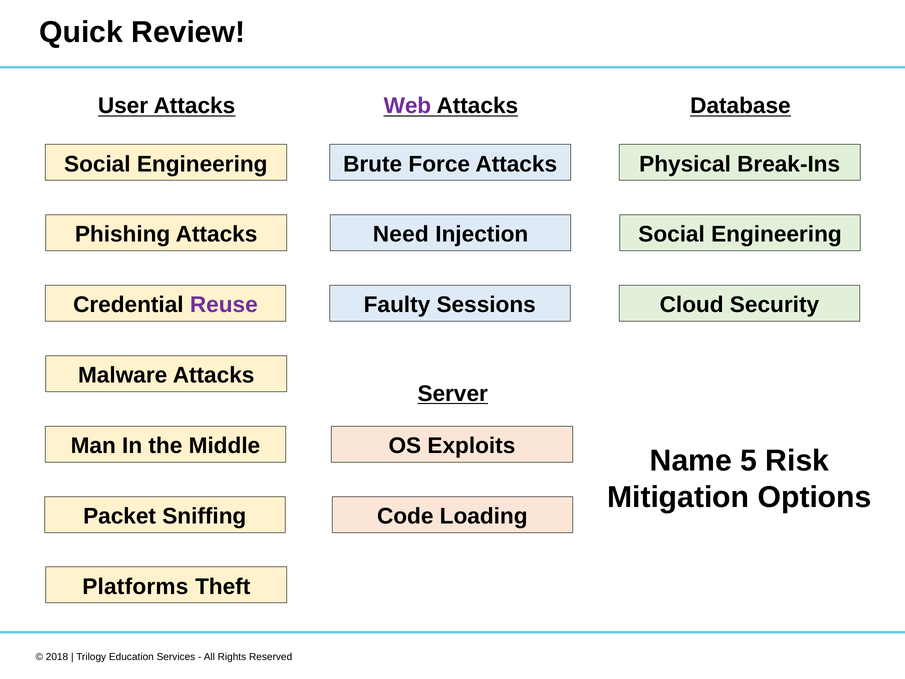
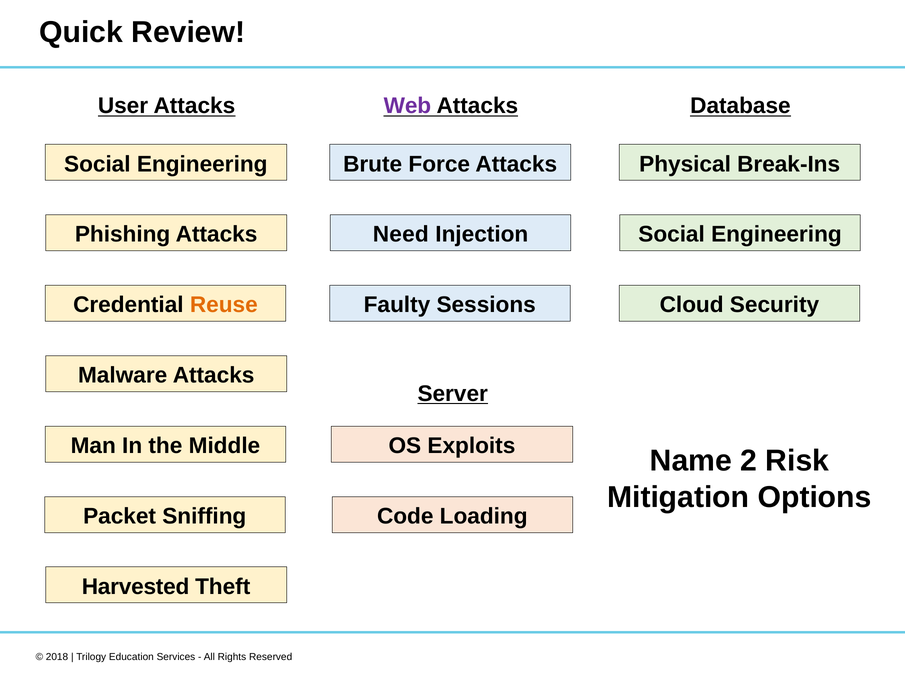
Reuse colour: purple -> orange (224, 305)
5: 5 -> 2 (749, 461)
Platforms: Platforms -> Harvested (136, 586)
